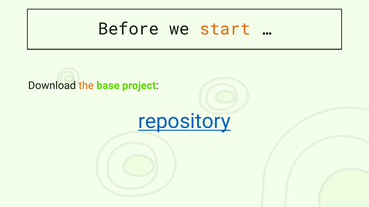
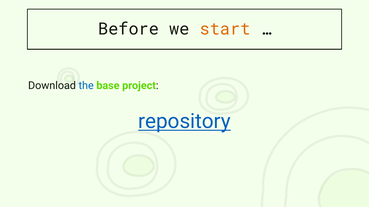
the colour: orange -> blue (86, 86)
